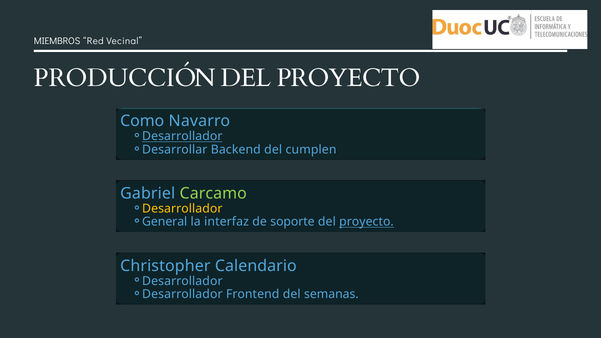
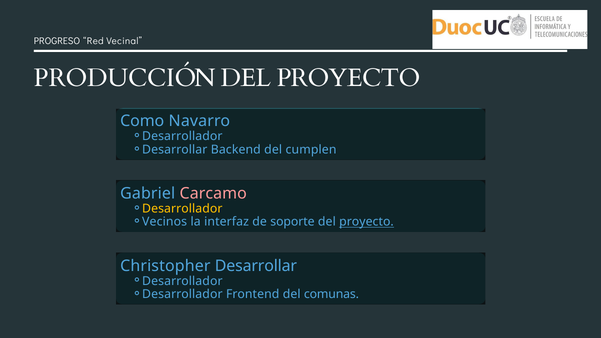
MIEMBROS: MIEMBROS -> PROGRESO (57, 41)
Desarrollador underline: present -> none (182, 136)
Carcamo colour: light green -> pink (213, 194)
General: General -> Vecinos (165, 222)
Christopher Calendario: Calendario -> Desarrollar (256, 266)
semanas: semanas -> comunas (331, 294)
